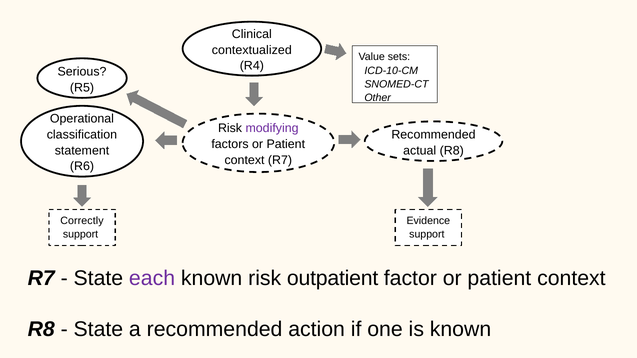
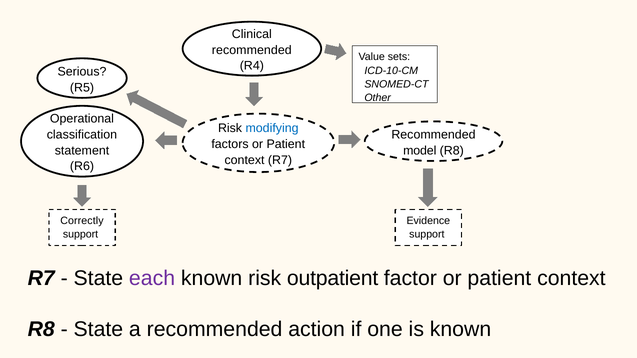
contextualized: contextualized -> recommended (252, 50)
modifying colour: purple -> blue (272, 128)
actual: actual -> model (420, 151)
